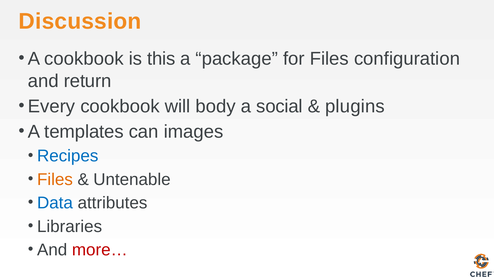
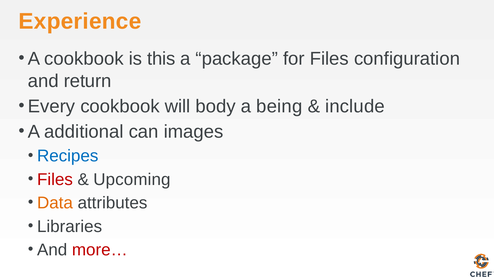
Discussion: Discussion -> Experience (80, 21)
social: social -> being (279, 106)
plugins: plugins -> include (355, 106)
templates: templates -> additional (84, 132)
Files colour: orange -> red (55, 179)
Untenable: Untenable -> Upcoming (132, 179)
Data colour: blue -> orange (55, 203)
